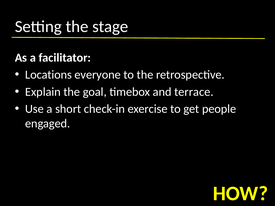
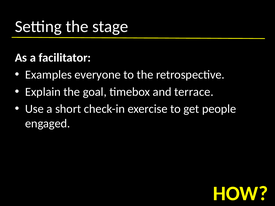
Locations: Locations -> Examples (48, 75)
